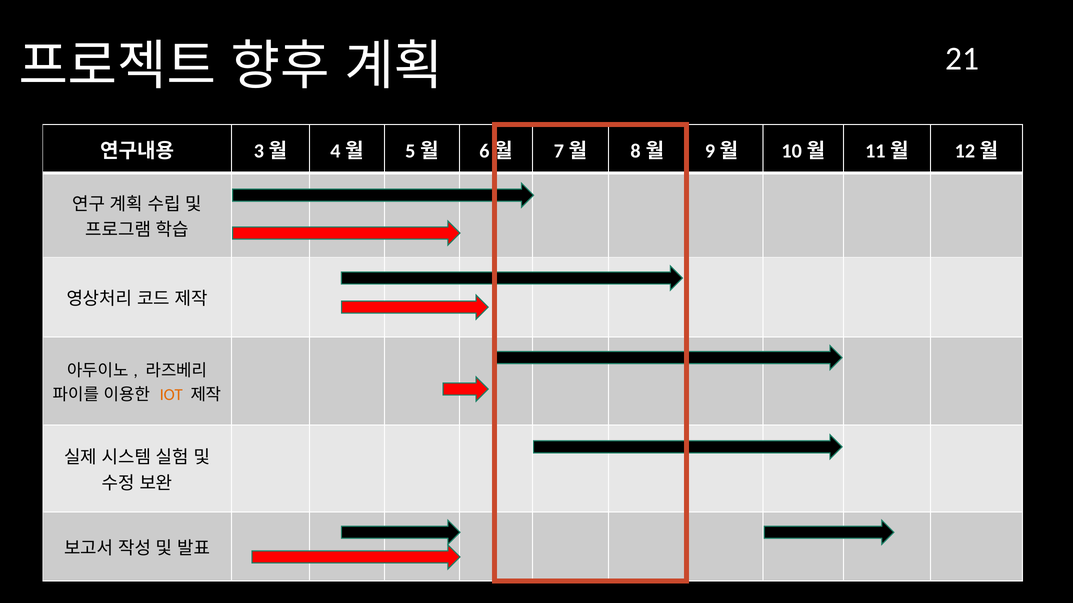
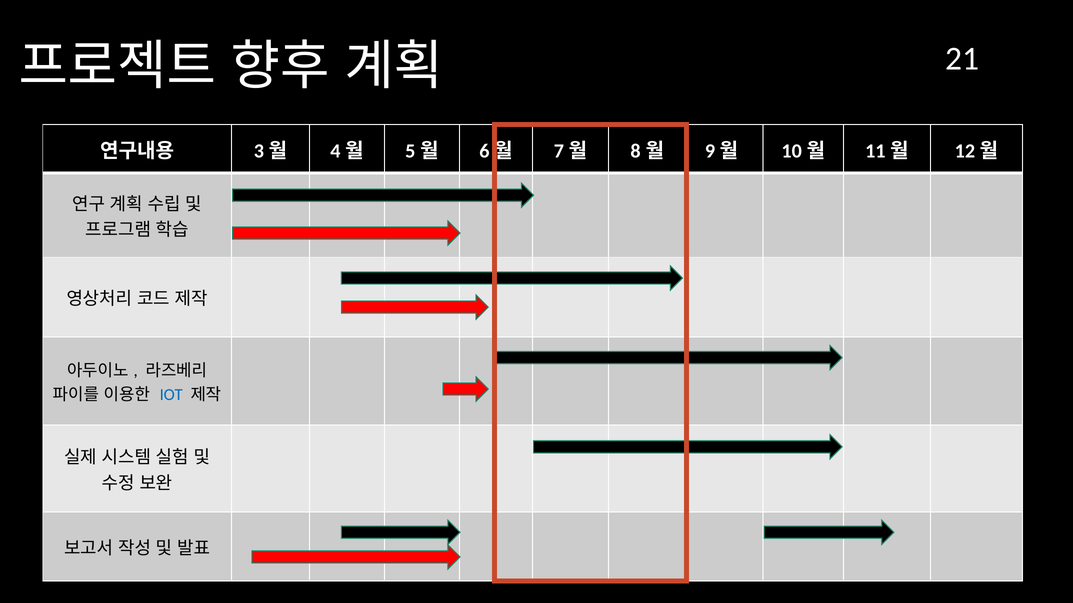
IOT colour: orange -> blue (171, 395)
